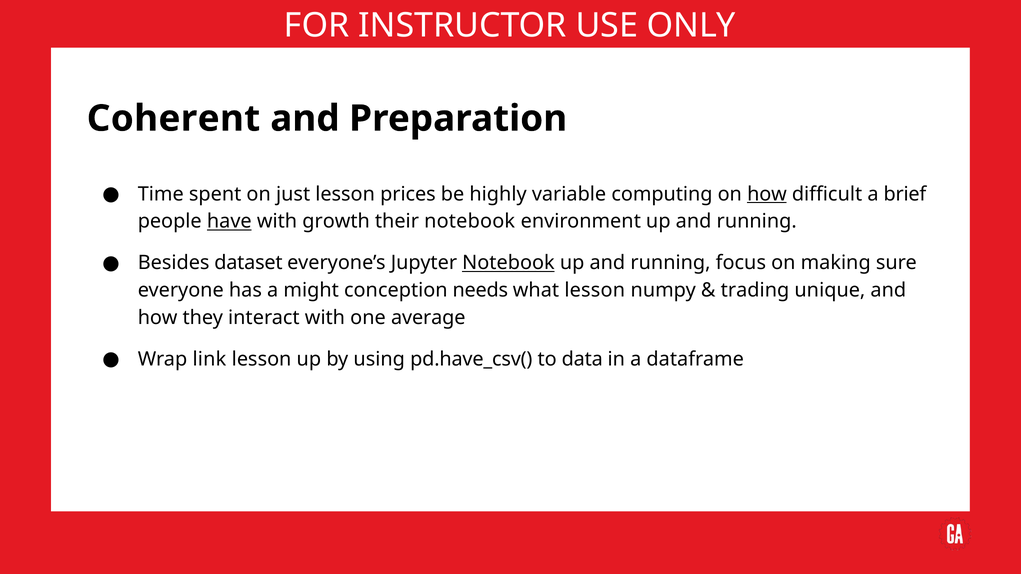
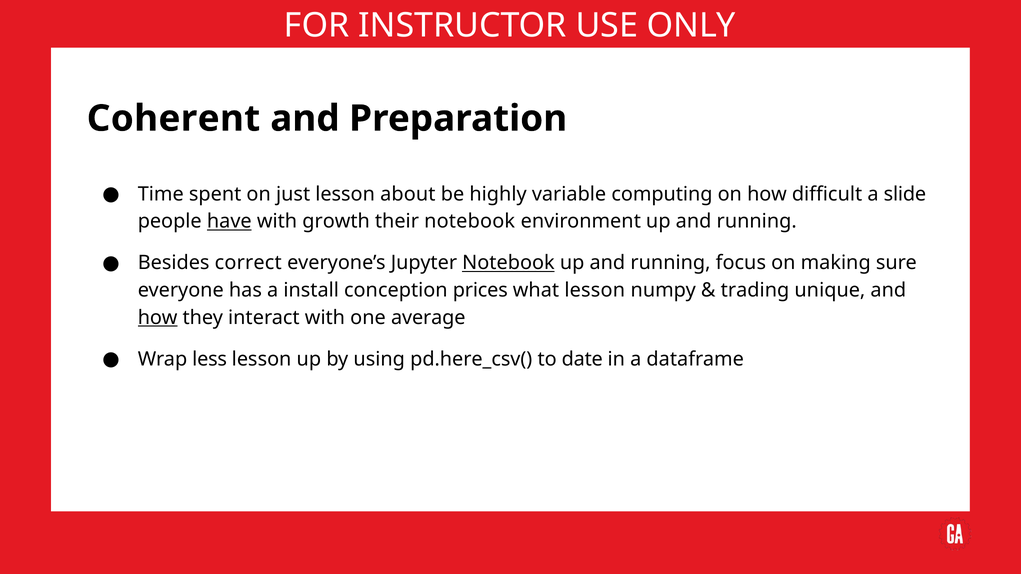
prices: prices -> about (408, 194)
how underline: present -> none (767, 194)
brief: brief -> slide (905, 194)
dataset: dataset -> correct (248, 263)
might: might -> install (311, 290)
needs: needs -> prices (480, 290)
how underline: none -> present (158, 318)
link: link -> less (210, 359)
pd.have_csv(: pd.have_csv( -> pd.here_csv( (471, 359)
data: data -> date (582, 359)
